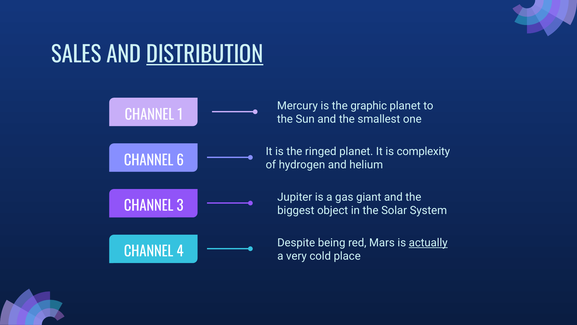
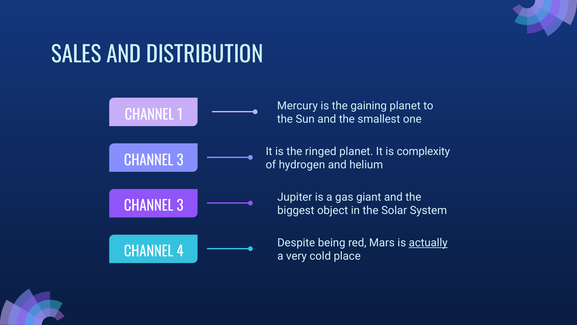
DISTRIBUTION underline: present -> none (205, 55)
graphic: graphic -> gaining (369, 106)
6: 6 -> 3 (180, 160)
